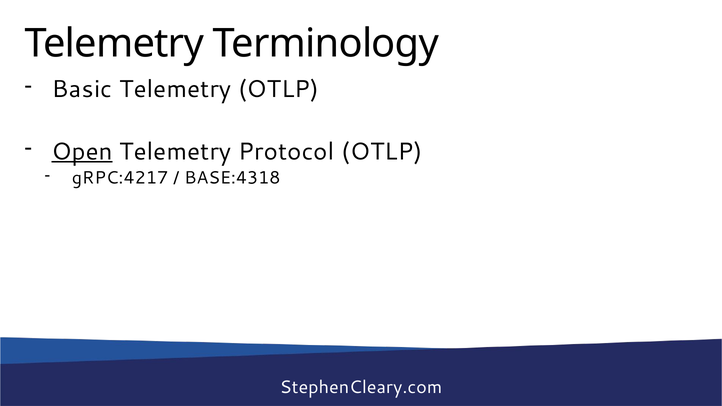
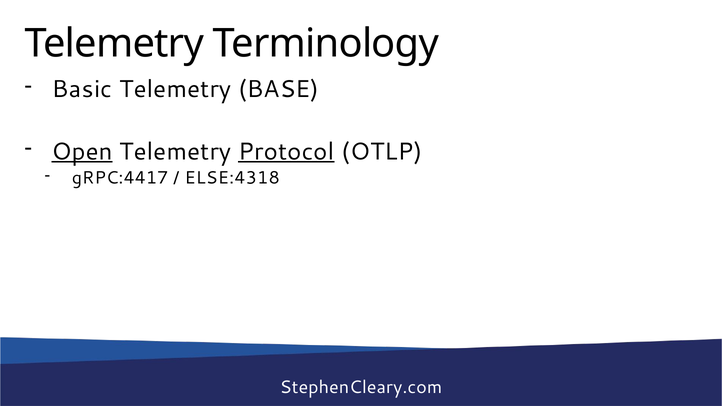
Telemetry OTLP: OTLP -> BASE (279, 89)
Protocol underline: none -> present (286, 152)
gRPC:4217: gRPC:4217 -> gRPC:4417 (120, 178)
BASE:4318: BASE:4318 -> ELSE:4318 (232, 178)
